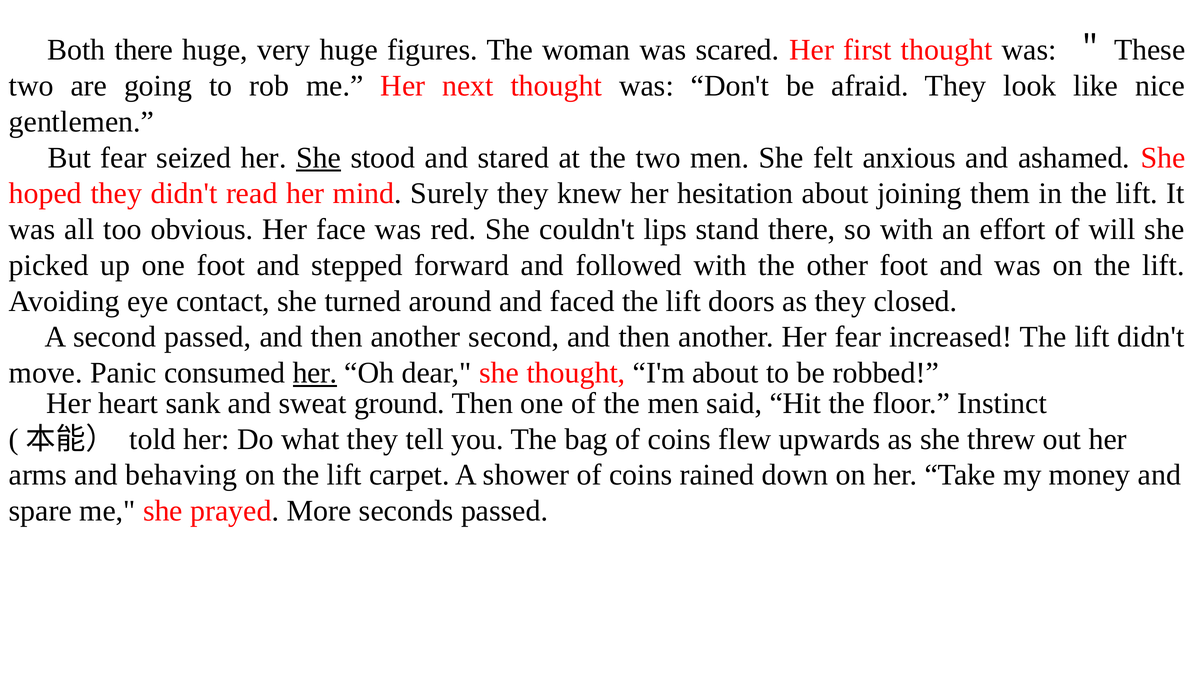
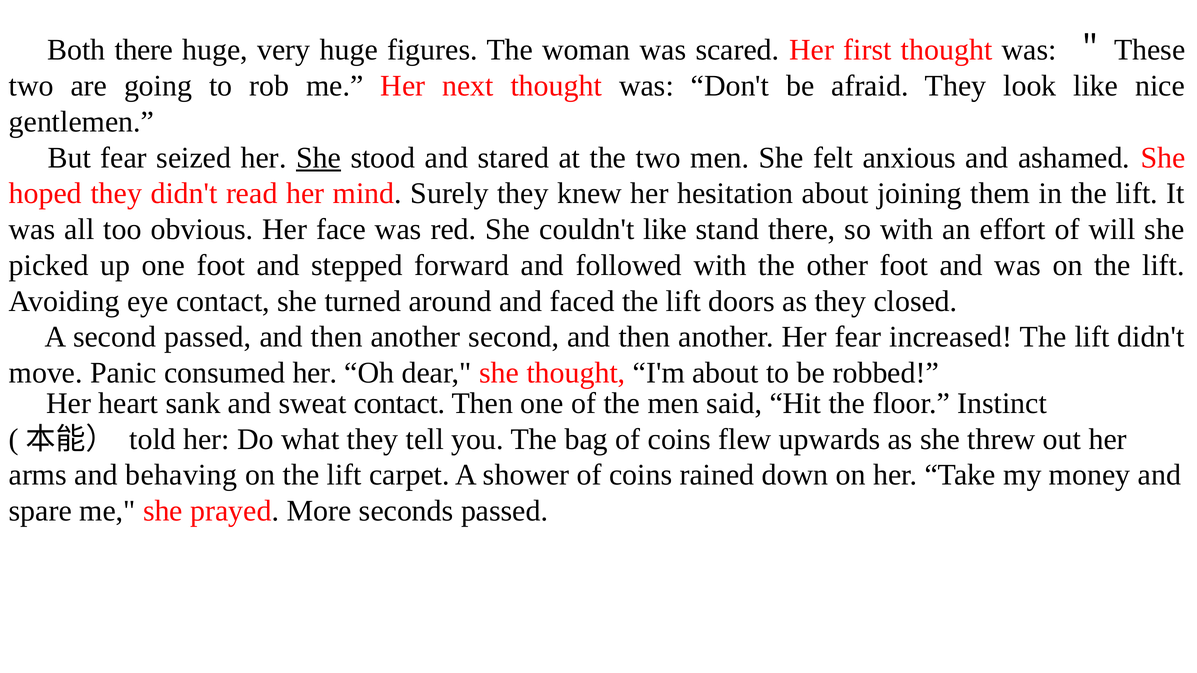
couldn't lips: lips -> like (665, 230)
her underline: present -> none (315, 373)
sweat ground: ground -> contact (400, 403)
